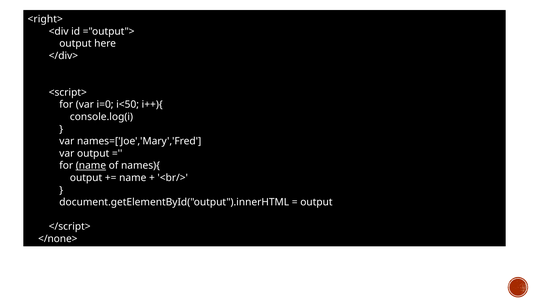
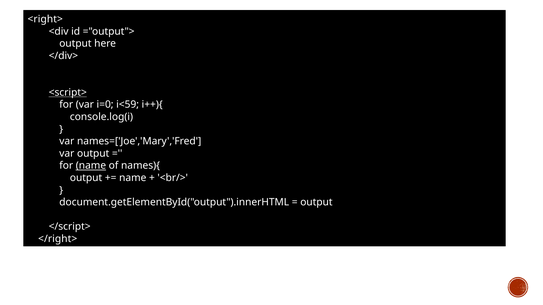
<script> underline: none -> present (68, 93)
i<50: i<50 -> i<59 (128, 105)
</none>: </none> -> </right> (58, 239)
